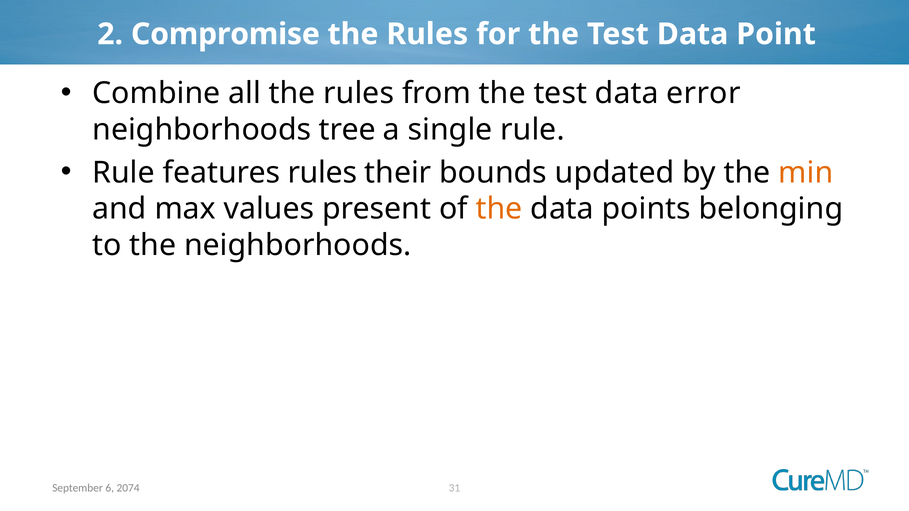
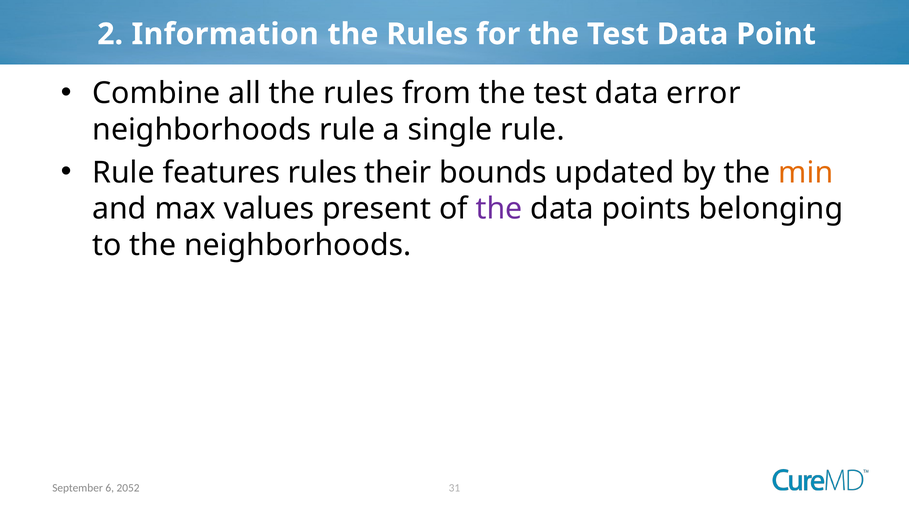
Compromise: Compromise -> Information (225, 34)
neighborhoods tree: tree -> rule (347, 130)
the colour: orange -> purple (499, 209)
2074: 2074 -> 2052 (128, 488)
